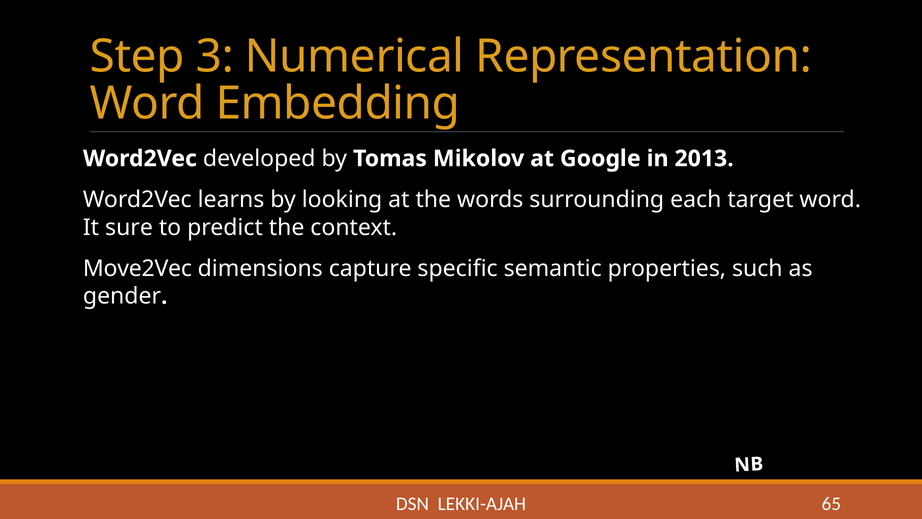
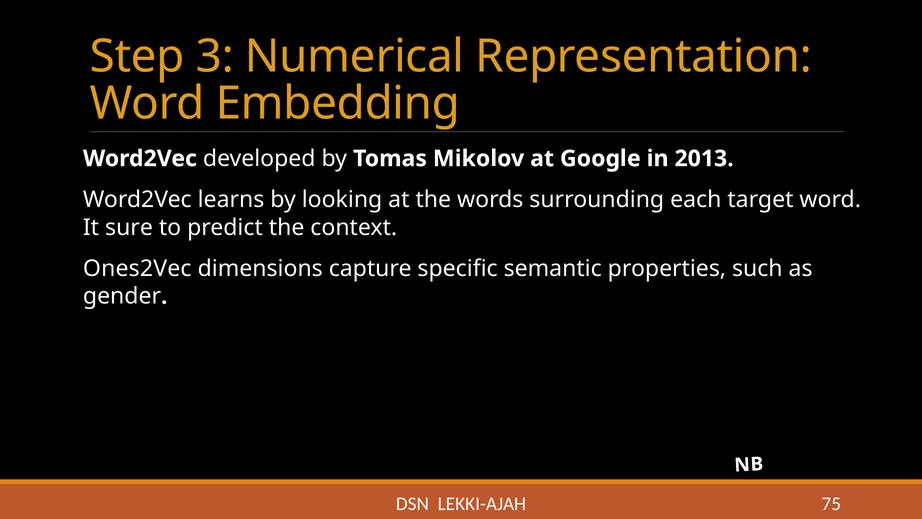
Move2Vec: Move2Vec -> Ones2Vec (137, 268)
65: 65 -> 75 (831, 503)
